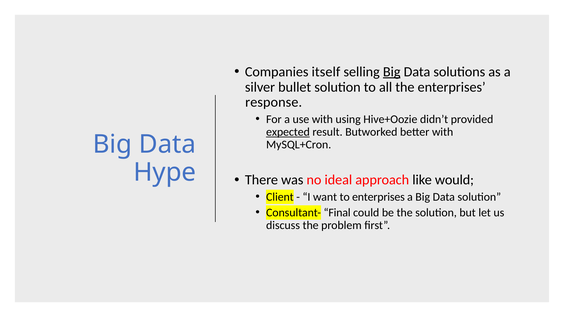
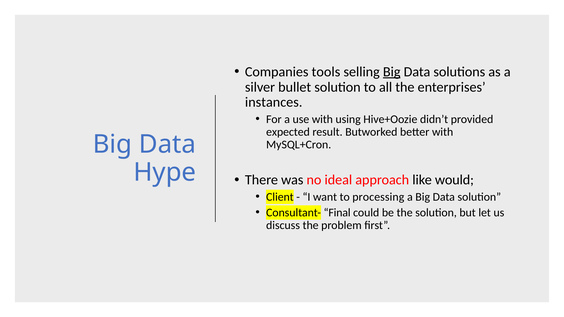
itself: itself -> tools (326, 72)
response: response -> instances (274, 102)
expected underline: present -> none (288, 132)
to enterprises: enterprises -> processing (378, 197)
